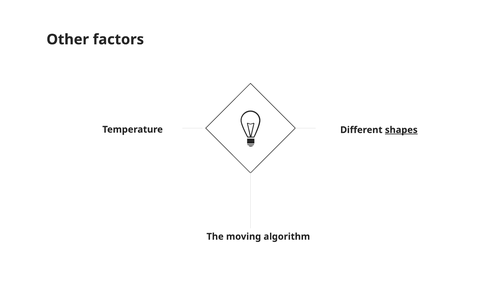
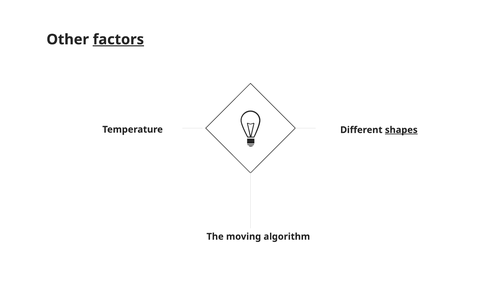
factors underline: none -> present (118, 39)
